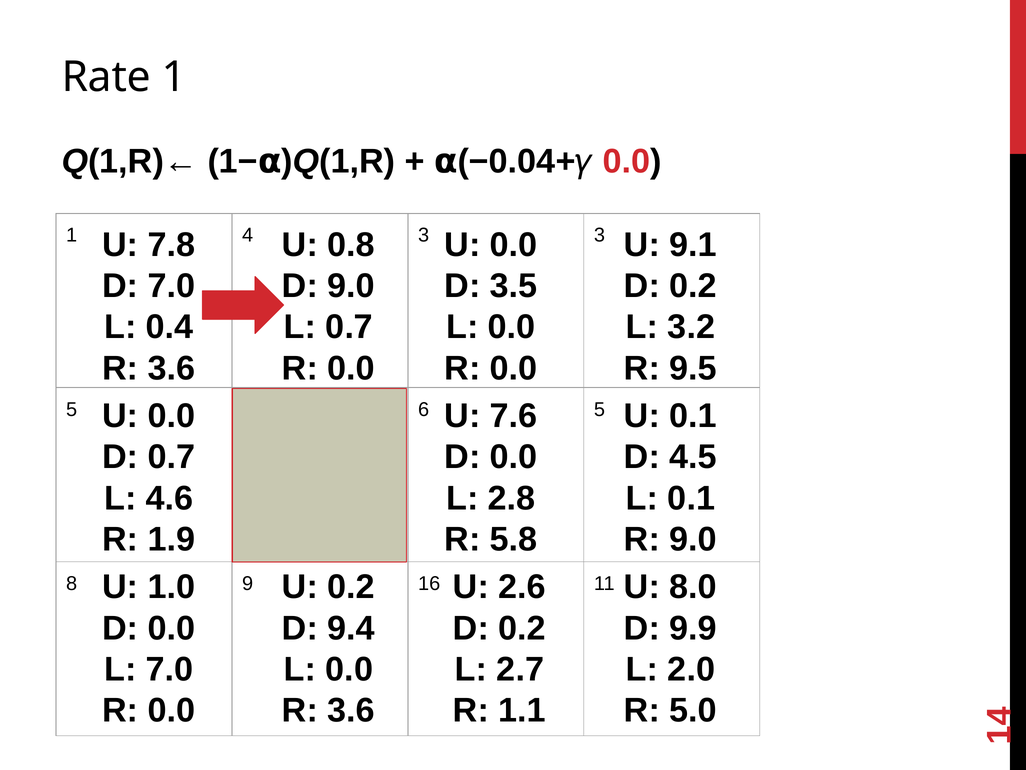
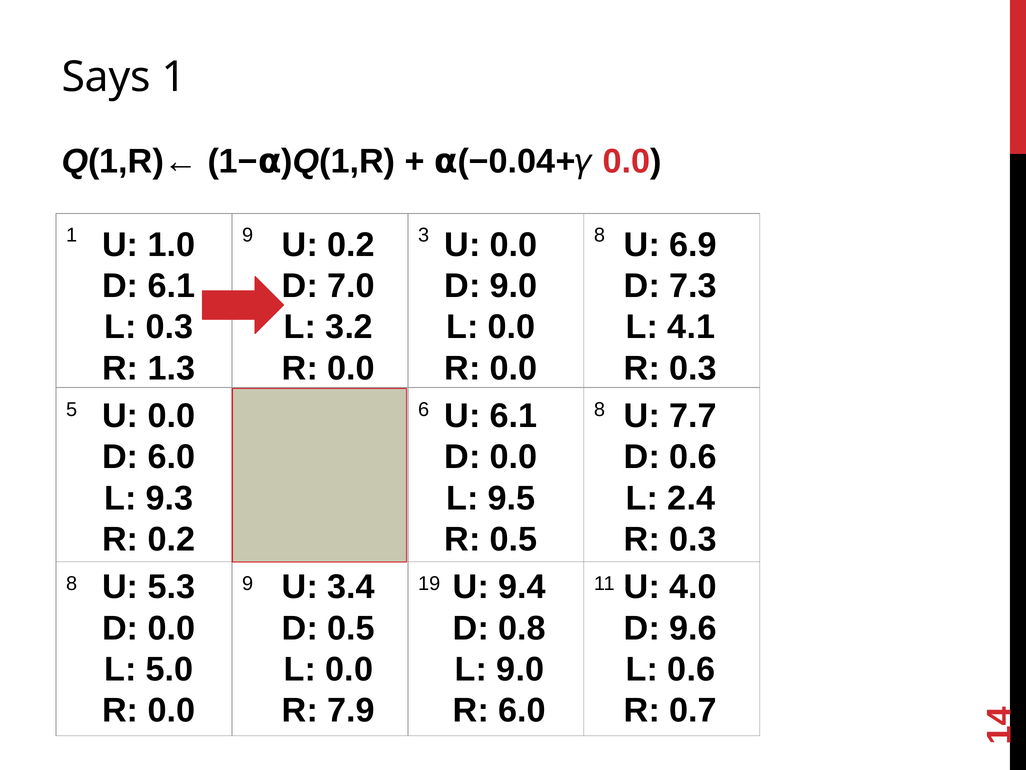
Rate: Rate -> Says (106, 77)
4: 4 -> 9 (248, 235)
3 3: 3 -> 8 (600, 235)
7.8: 7.8 -> 1.0 (172, 245)
U 0.8: 0.8 -> 0.2 (351, 245)
9.1: 9.1 -> 6.9 (693, 245)
D 7.0: 7.0 -> 6.1 (172, 286)
D 9.0: 9.0 -> 7.0 (351, 286)
D 3.5: 3.5 -> 9.0 (514, 286)
0.2: 0.2 -> 7.3 (693, 286)
L 0.4: 0.4 -> 0.3 (170, 327)
L 0.7: 0.7 -> 3.2 (349, 327)
3.2: 3.2 -> 4.1 (691, 327)
3.6: 3.6 -> 1.3 (172, 368)
9.5: 9.5 -> 0.3 (693, 368)
6 5: 5 -> 8 (600, 409)
U 7.6: 7.6 -> 6.1 (514, 416)
U 0.1: 0.1 -> 7.7 (693, 416)
D 0.7: 0.7 -> 6.0 (172, 457)
D 4.5: 4.5 -> 0.6 (693, 457)
4.6: 4.6 -> 9.3 (170, 498)
2.8: 2.8 -> 9.5 (512, 498)
L 0.1: 0.1 -> 2.4 (691, 498)
R 1.9: 1.9 -> 0.2 (172, 539)
R 5.8: 5.8 -> 0.5 (514, 539)
9.0: 9.0 -> 0.3 (693, 539)
1.0: 1.0 -> 5.3 (172, 587)
U 0.2: 0.2 -> 3.4 (351, 587)
2.6: 2.6 -> 9.4 (522, 587)
8.0: 8.0 -> 4.0 (693, 587)
16: 16 -> 19 (429, 583)
D 9.4: 9.4 -> 0.5 (351, 628)
0.2: 0.2 -> 0.8 (522, 628)
9.9: 9.9 -> 9.6 (693, 628)
L 7.0: 7.0 -> 5.0 (170, 669)
L 2.7: 2.7 -> 9.0 (520, 669)
L 2.0: 2.0 -> 0.6 (691, 669)
3.6: 3.6 -> 7.9 (351, 710)
R 1.1: 1.1 -> 6.0 (522, 710)
5.0: 5.0 -> 0.7 (693, 710)
